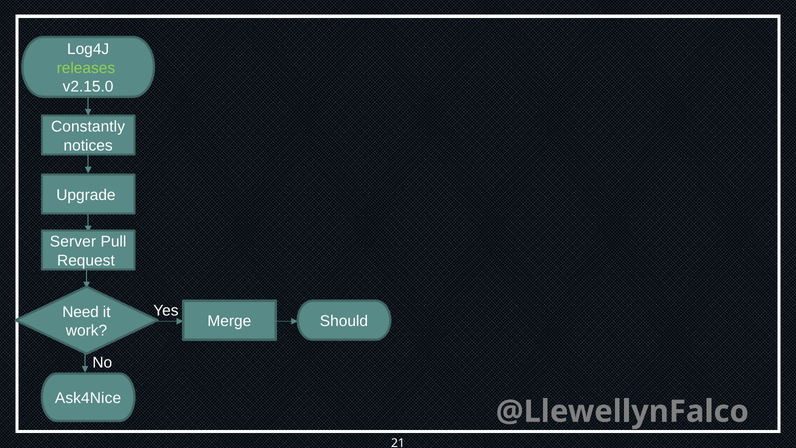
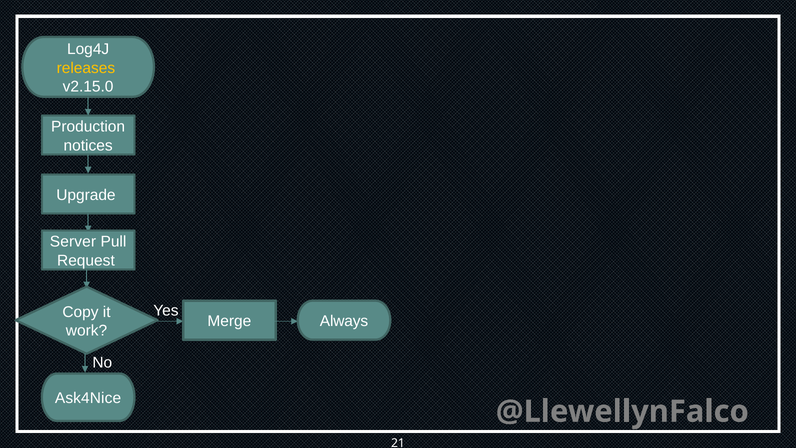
releases colour: light green -> yellow (86, 68)
Constantly: Constantly -> Production (88, 127)
Need: Need -> Copy (80, 312)
Should: Should -> Always (344, 321)
